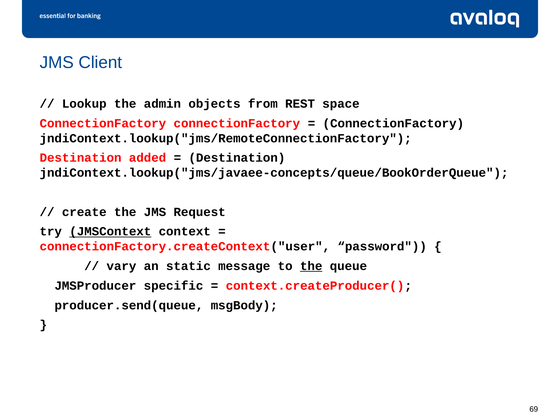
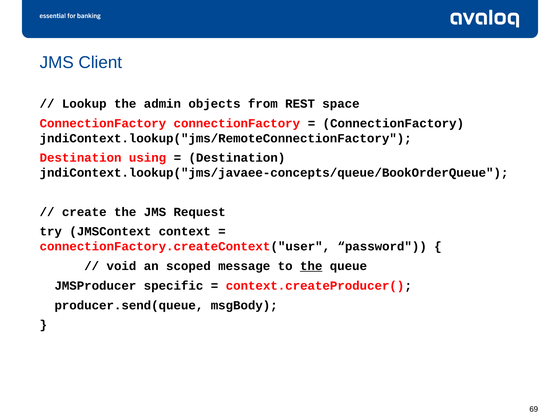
added: added -> using (148, 158)
JMSContext underline: present -> none (110, 232)
vary: vary -> void (121, 266)
static: static -> scoped (188, 266)
